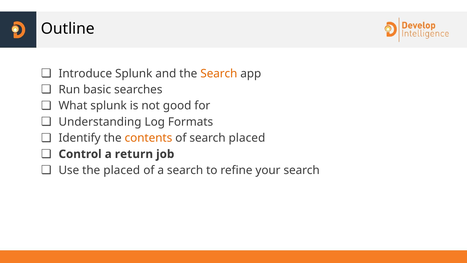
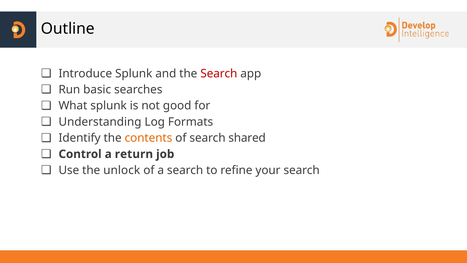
Search colour: orange -> red (219, 73)
search placed: placed -> shared (247, 138)
the placed: placed -> unlock (122, 170)
